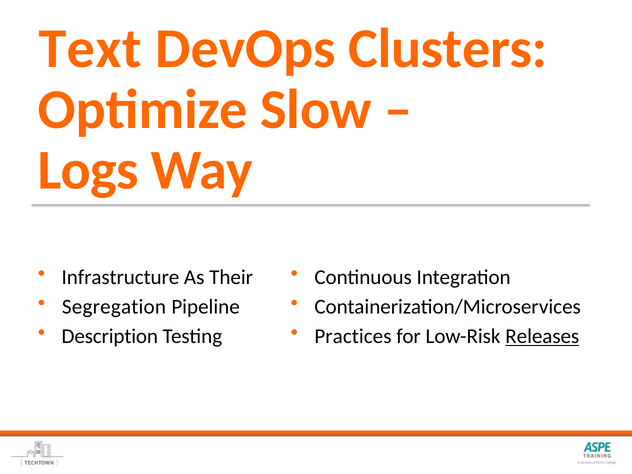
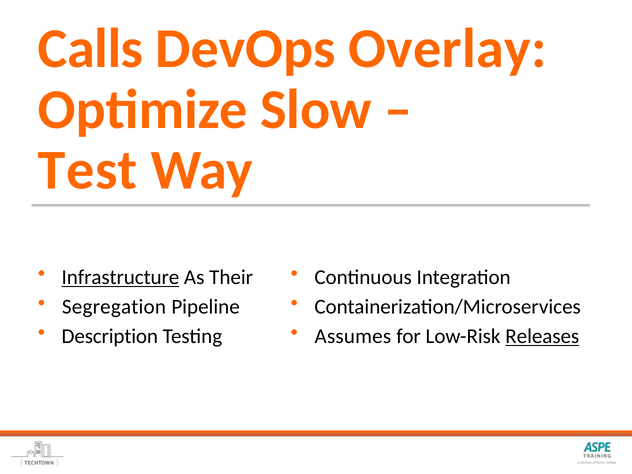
Text: Text -> Calls (91, 49)
Clusters: Clusters -> Overlay (447, 49)
Logs: Logs -> Test (88, 170)
Infrastructure underline: none -> present (120, 277)
Practices: Practices -> Assumes (353, 336)
